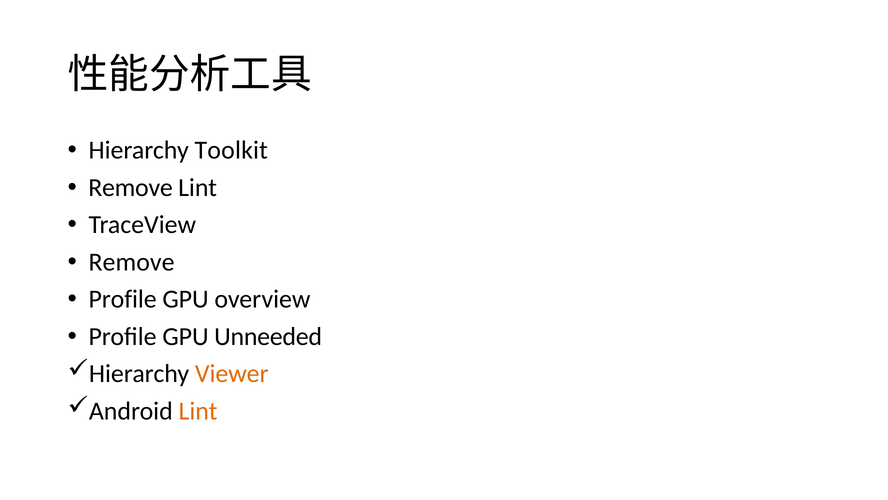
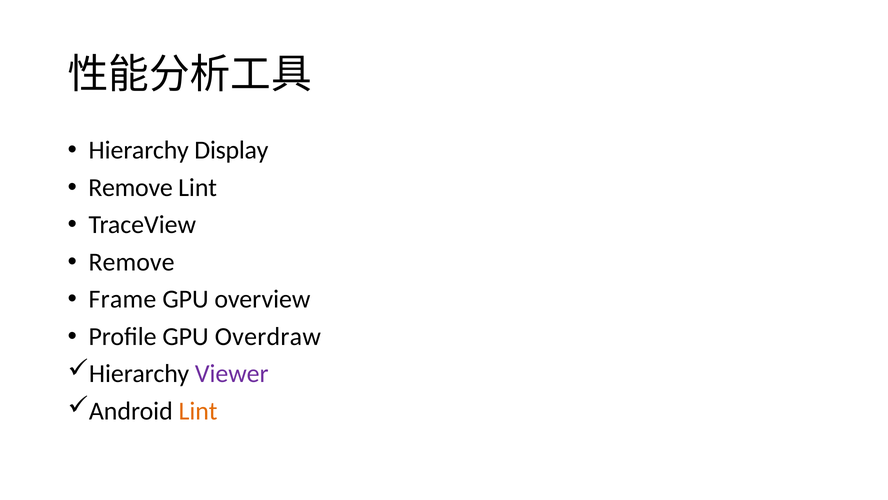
Toolkit: Toolkit -> Display (231, 150)
Profile: Profile -> Frame (122, 299)
Unneeded: Unneeded -> Overdraw (268, 336)
Viewer colour: orange -> purple (232, 374)
